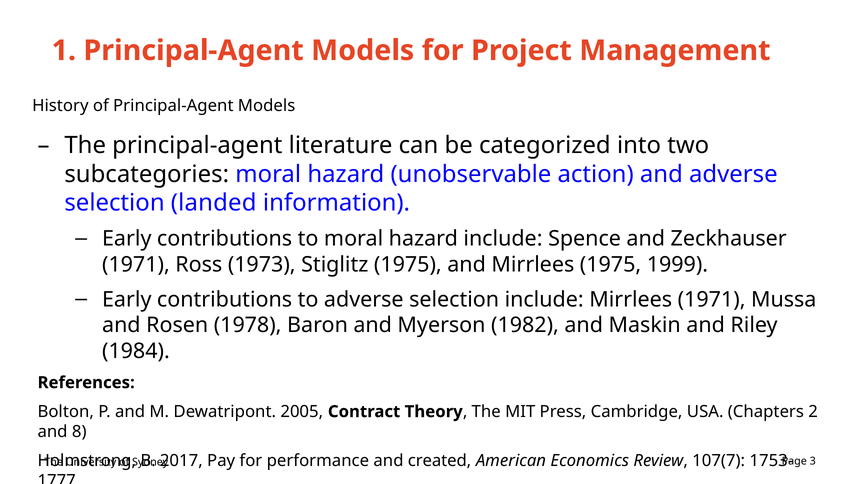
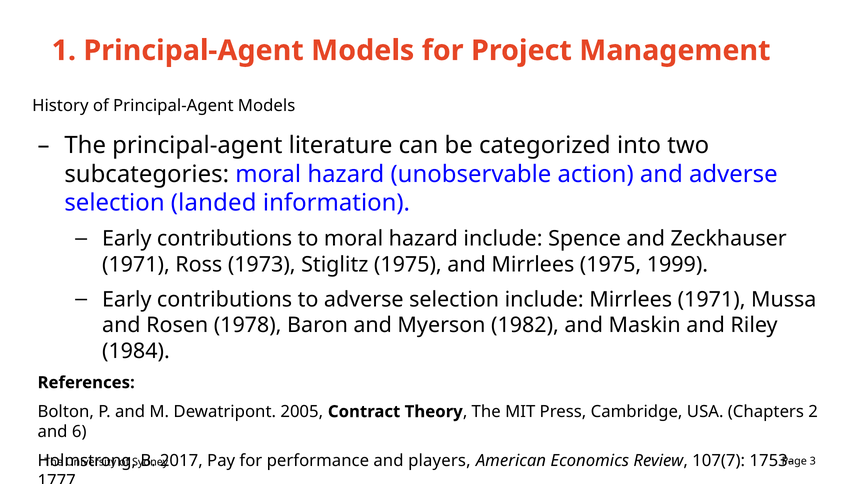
8: 8 -> 6 (79, 432)
created: created -> players (439, 461)
